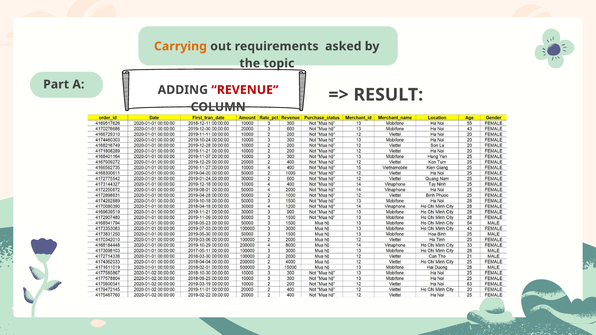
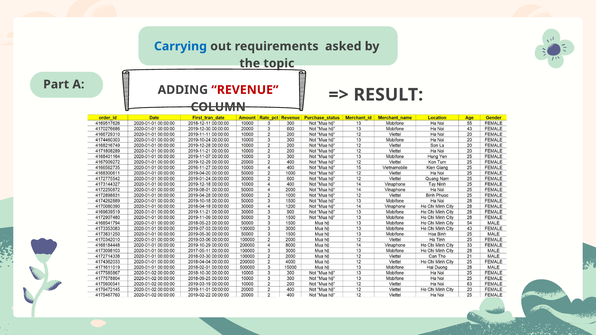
Carrying colour: orange -> blue (180, 46)
